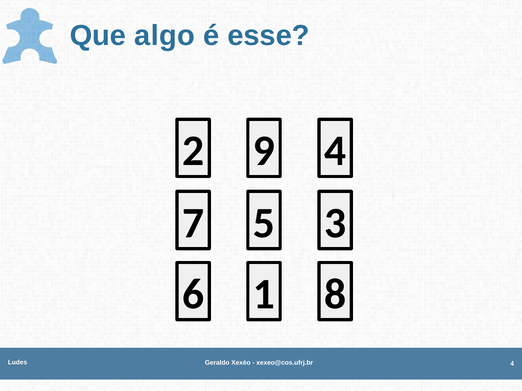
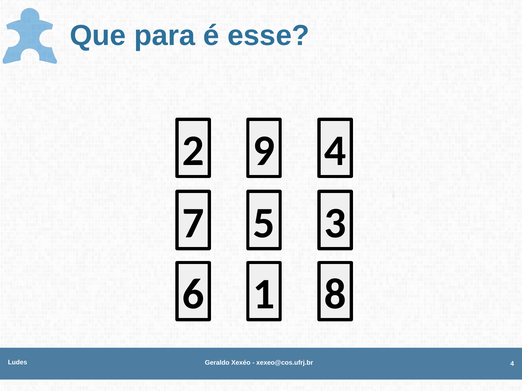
algo: algo -> para (165, 36)
